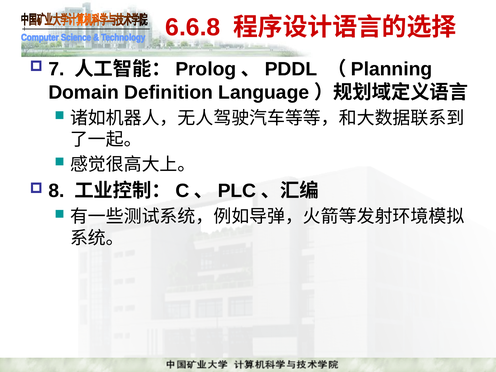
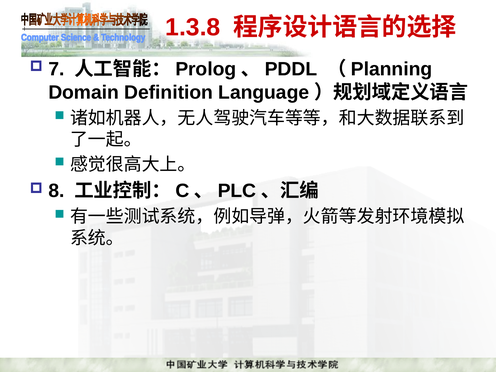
6.6.8: 6.6.8 -> 1.3.8 (193, 27)
